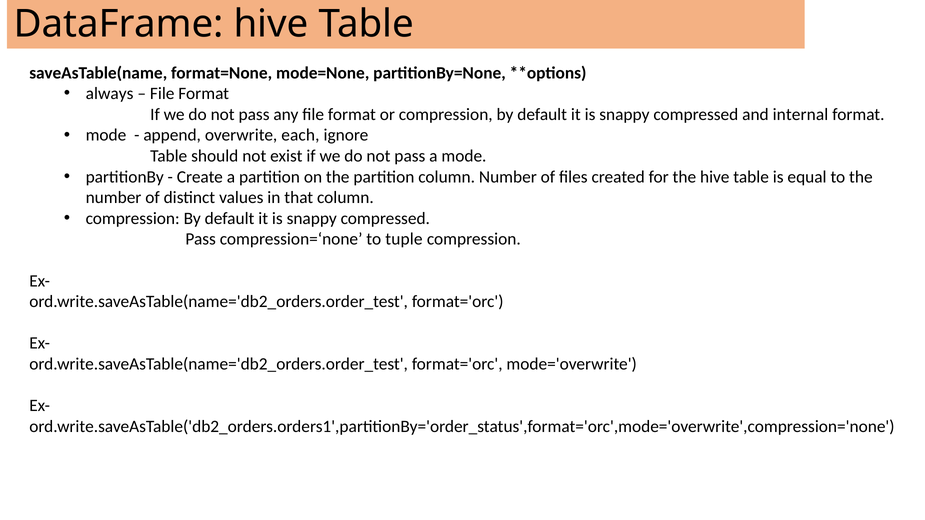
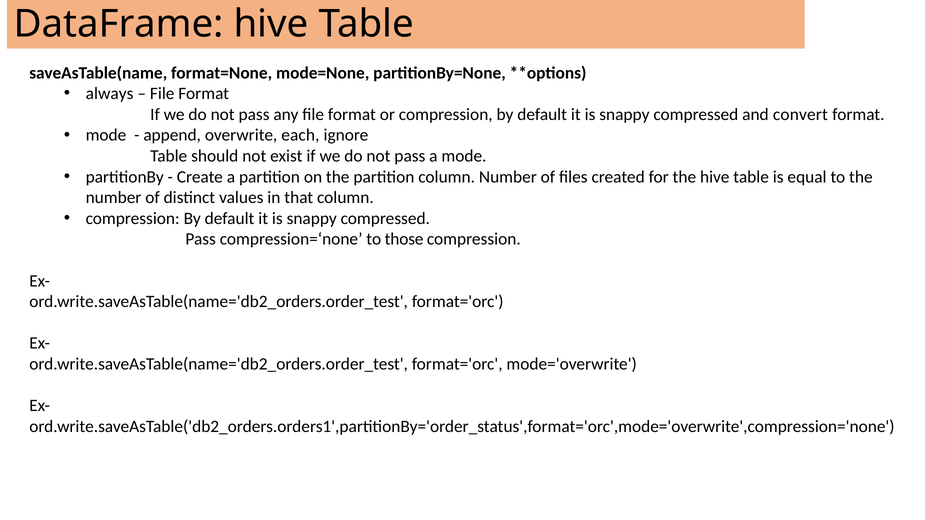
internal: internal -> convert (800, 115)
tuple: tuple -> those (404, 239)
